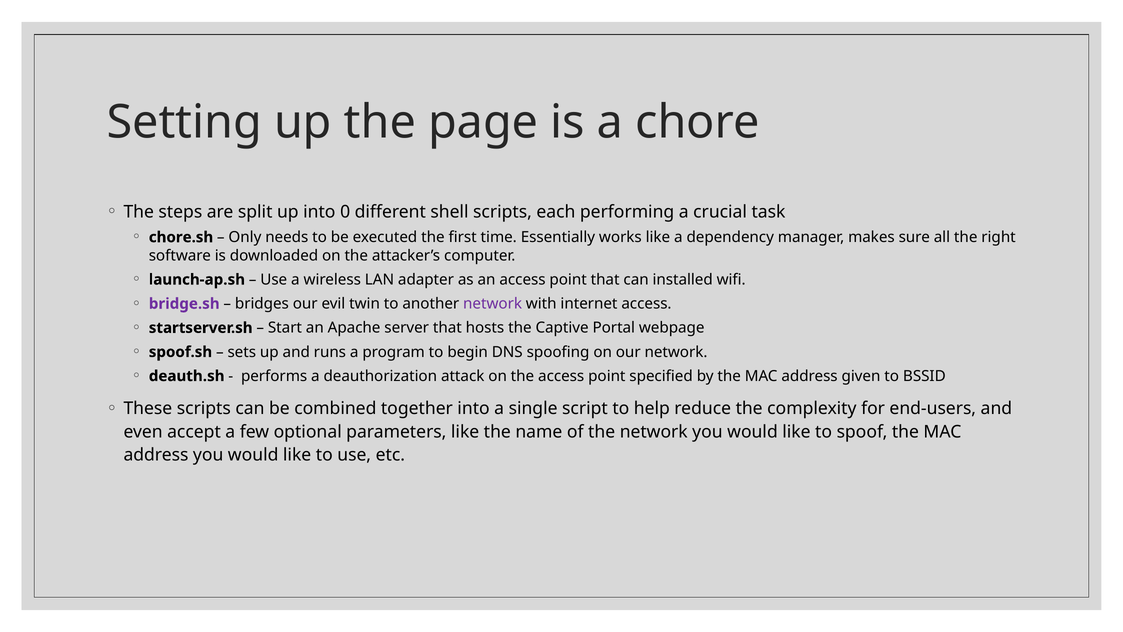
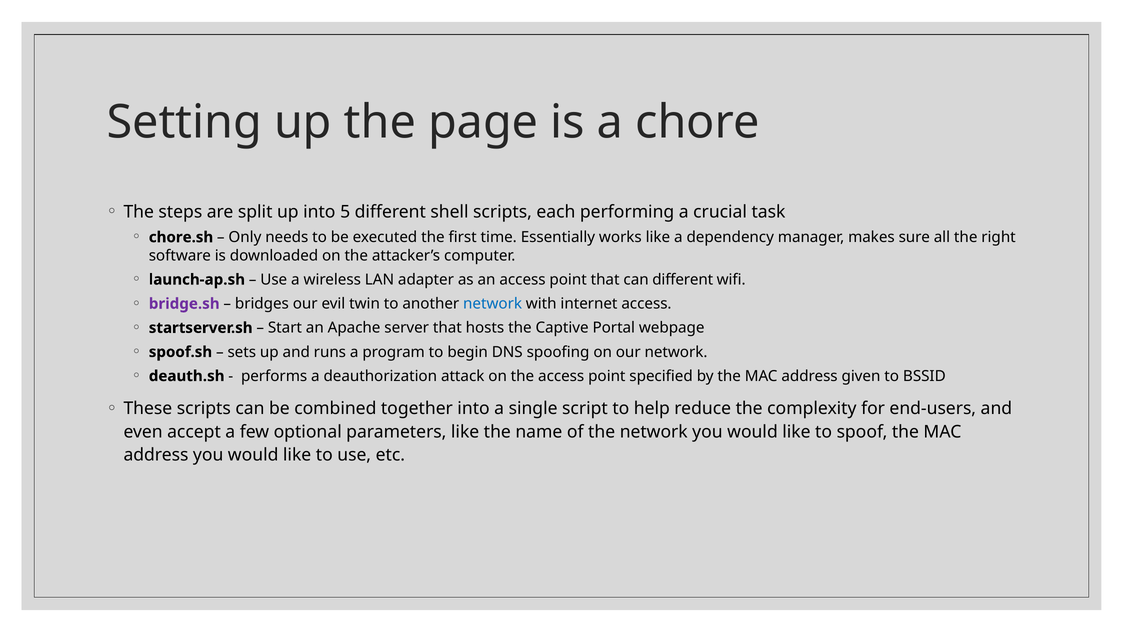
0: 0 -> 5 (345, 212)
can installed: installed -> different (683, 279)
network colour: purple -> blue (493, 304)
